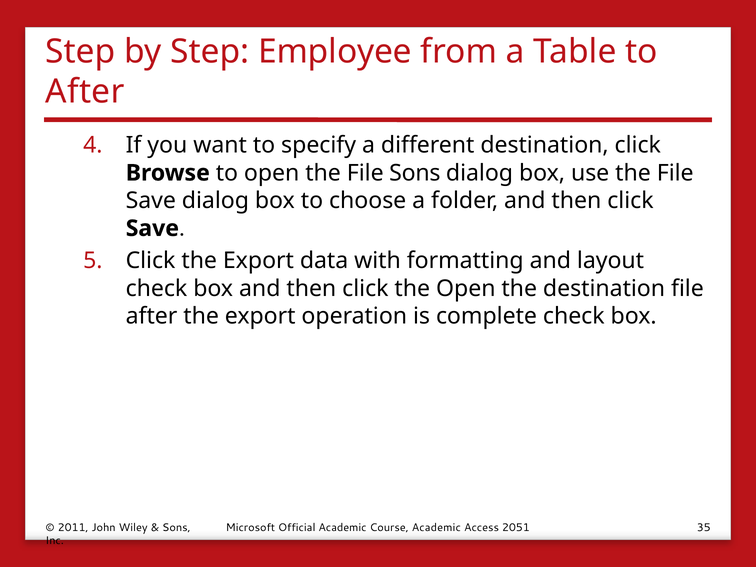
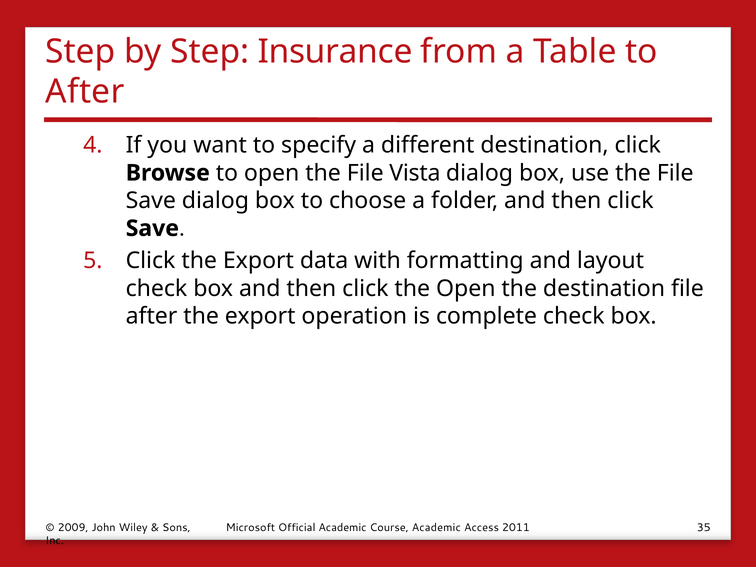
Employee: Employee -> Insurance (335, 51)
File Sons: Sons -> Vista (415, 173)
2011: 2011 -> 2009 (73, 528)
2051: 2051 -> 2011 (516, 528)
